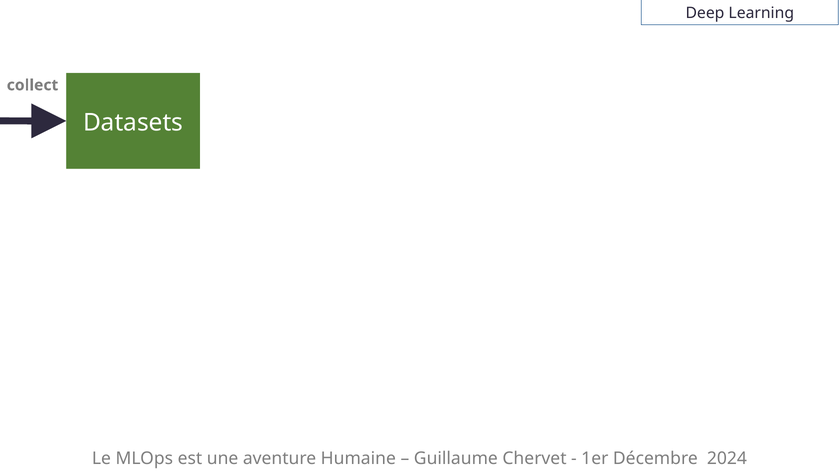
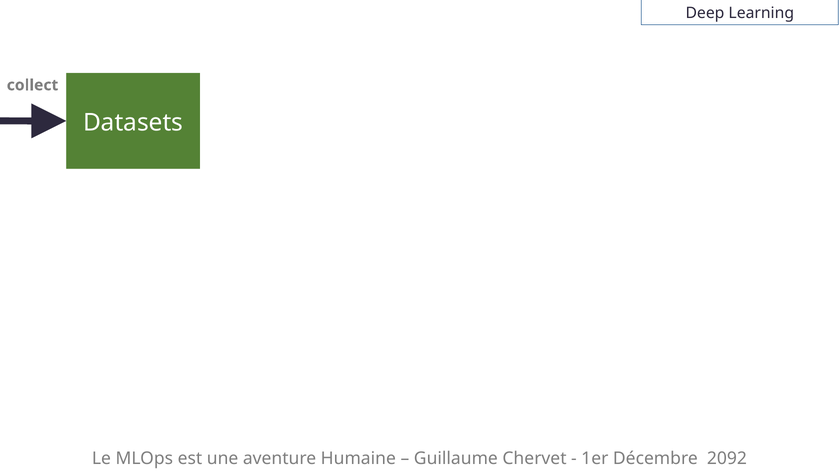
2024: 2024 -> 2092 (727, 458)
